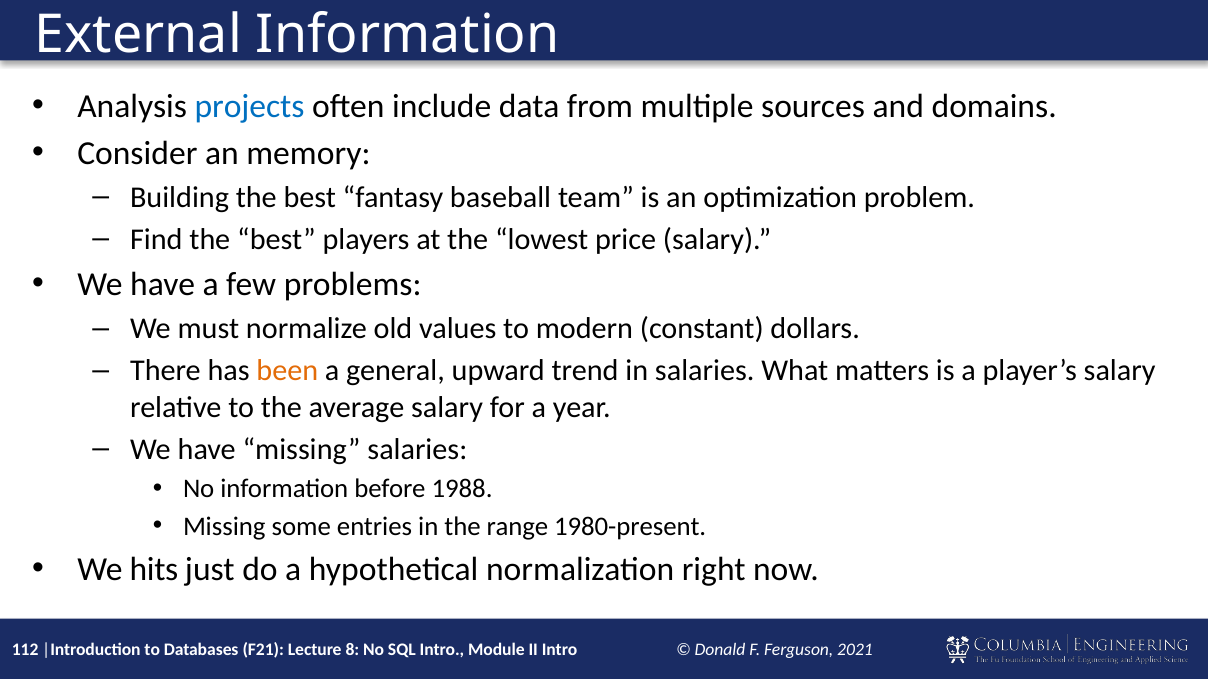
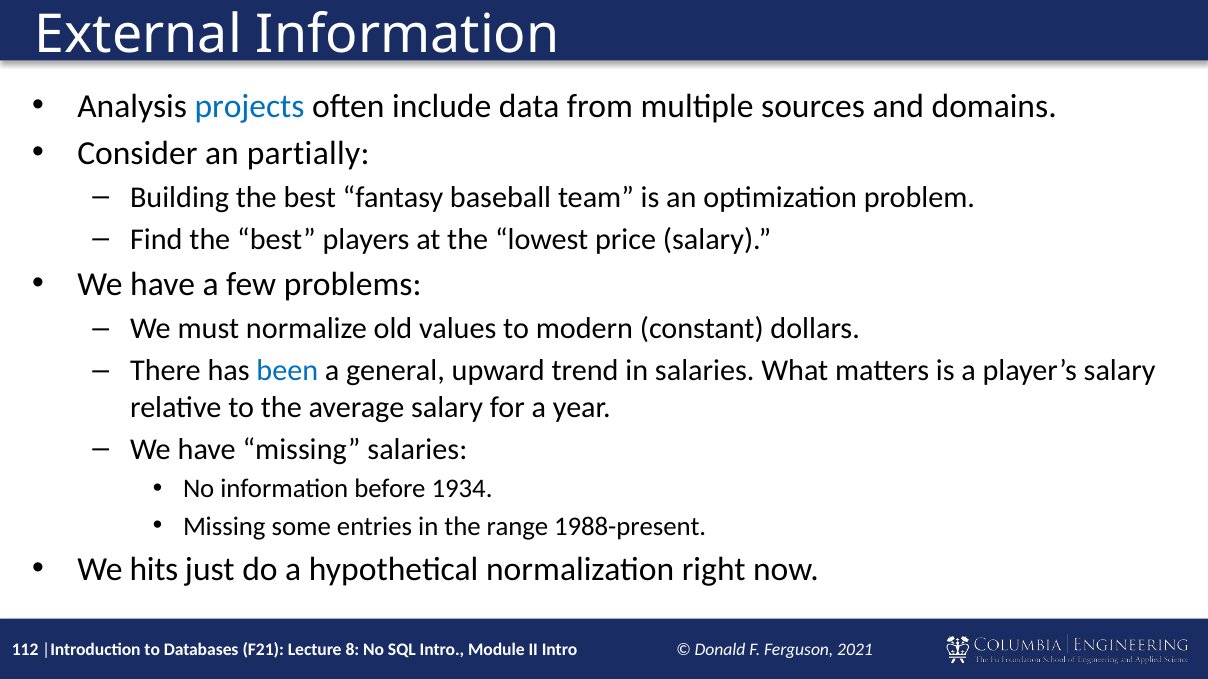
memory: memory -> partially (308, 153)
been colour: orange -> blue (287, 371)
1988: 1988 -> 1934 (462, 489)
1980-present: 1980-present -> 1988-present (630, 527)
